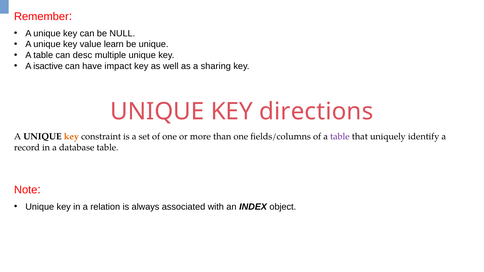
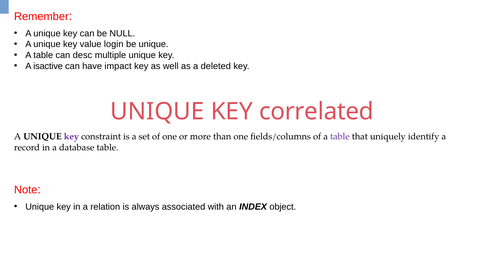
learn: learn -> login (114, 44)
sharing: sharing -> deleted (216, 66)
directions: directions -> correlated (316, 112)
key colour: orange -> purple (71, 137)
